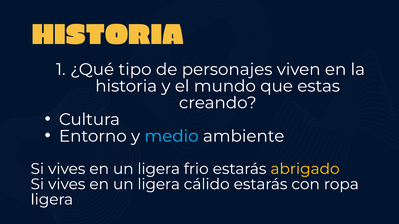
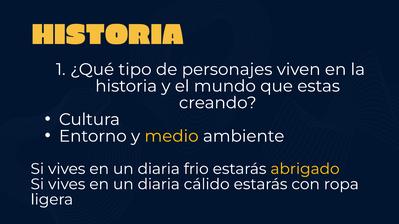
medio colour: light blue -> yellow (172, 136)
ligera: ligera -> diaria (159, 169)
ligera: ligera -> diaria (159, 185)
